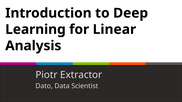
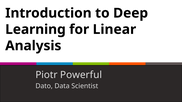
Extractor: Extractor -> Powerful (81, 75)
